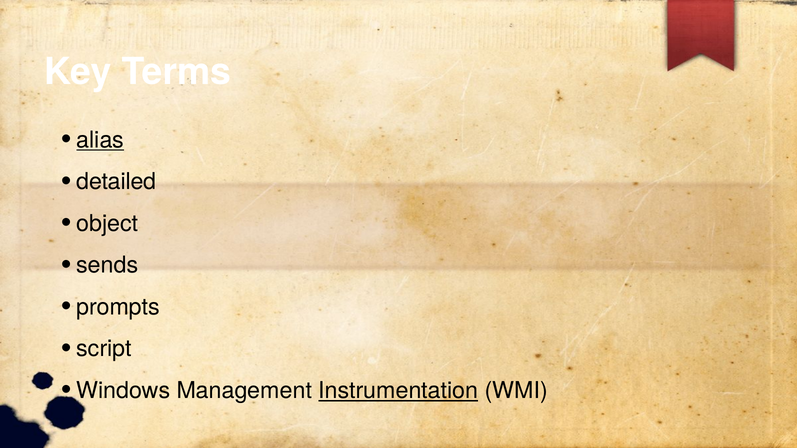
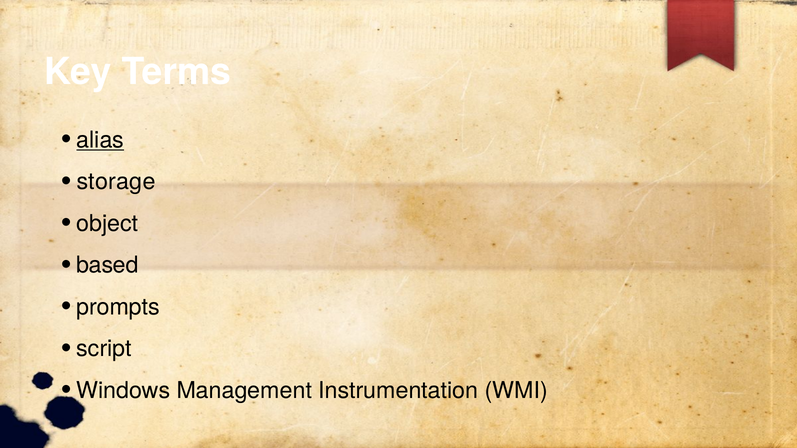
detailed: detailed -> storage (116, 182)
sends: sends -> based (107, 265)
Instrumentation underline: present -> none (398, 391)
